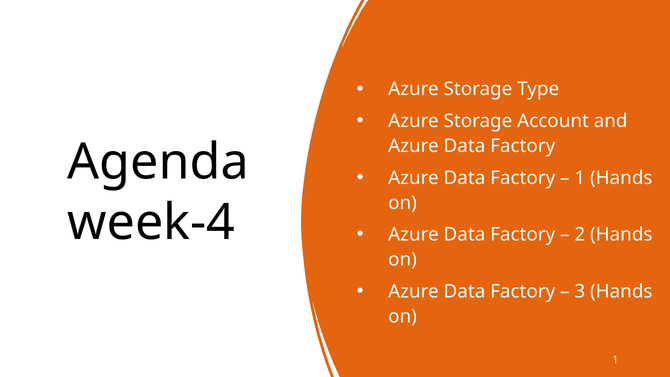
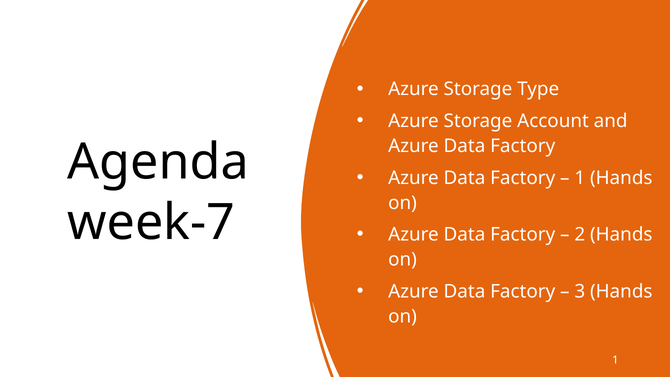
week-4: week-4 -> week-7 (151, 222)
